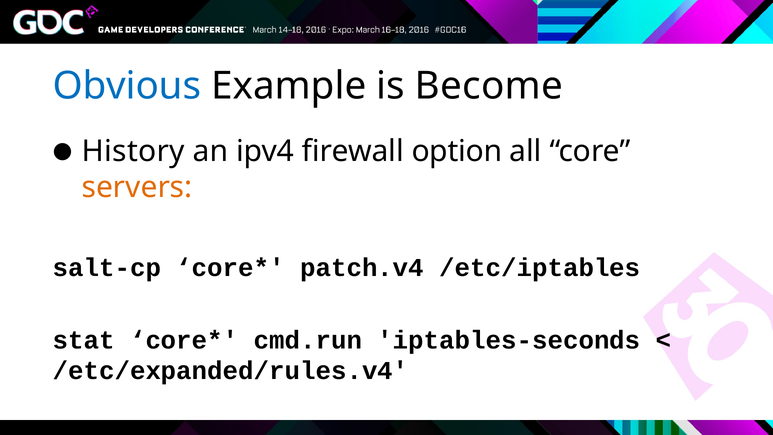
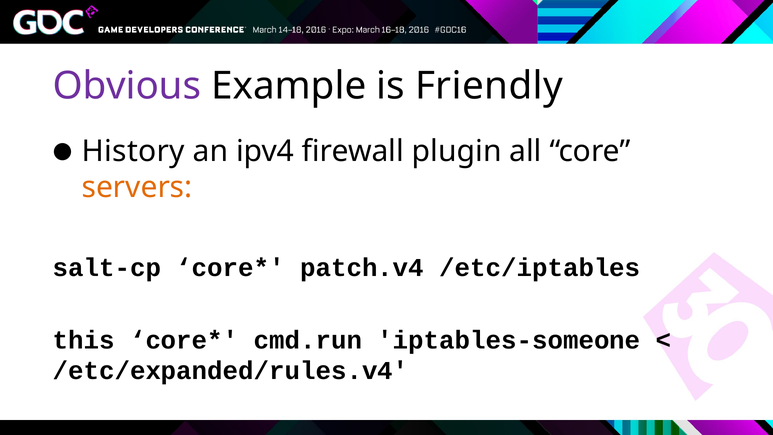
Obvious colour: blue -> purple (127, 86)
Become: Become -> Friendly (489, 86)
option: option -> plugin (457, 151)
stat: stat -> this (84, 340)
iptables-seconds: iptables-seconds -> iptables-someone (509, 340)
